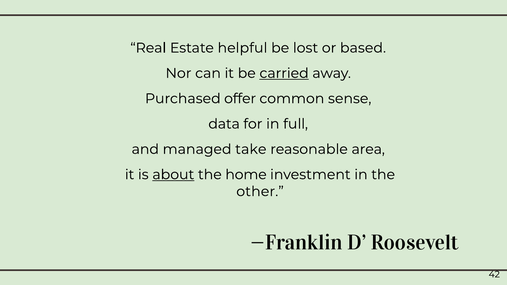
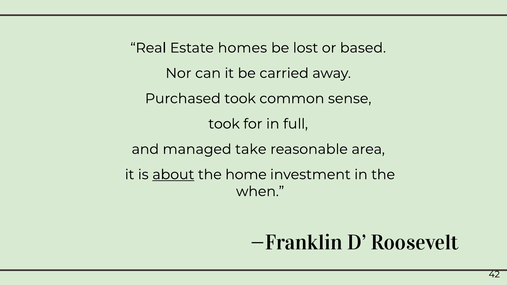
helpful: helpful -> homes (242, 48)
carried underline: present -> none (284, 73)
Purchased offer: offer -> took (240, 99)
data: data -> took (224, 124)
other: other -> when (260, 192)
